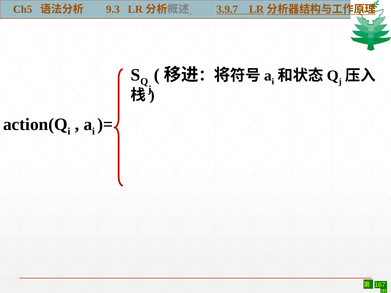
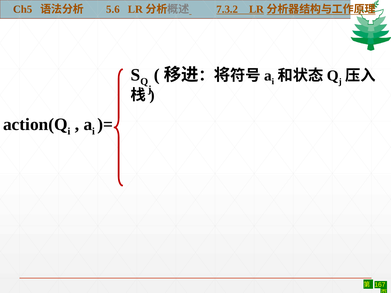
9.3: 9.3 -> 5.6 (113, 9)
3.9.7: 3.9.7 -> 7.3.2 (227, 9)
